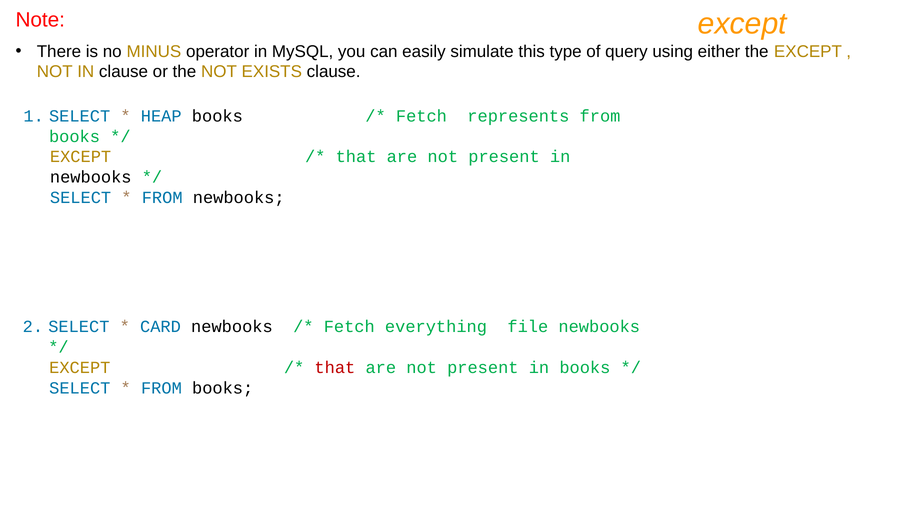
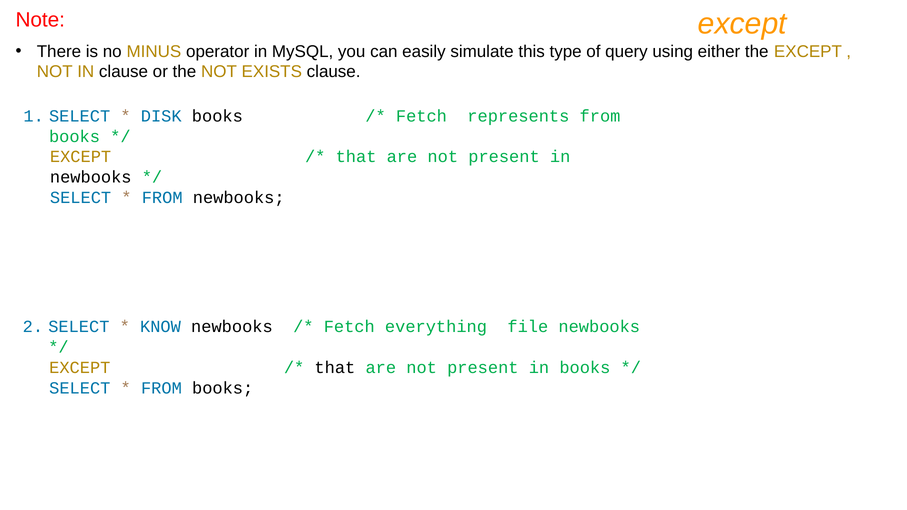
HEAP: HEAP -> DISK (161, 116)
CARD: CARD -> KNOW (160, 327)
that colour: red -> black (335, 368)
